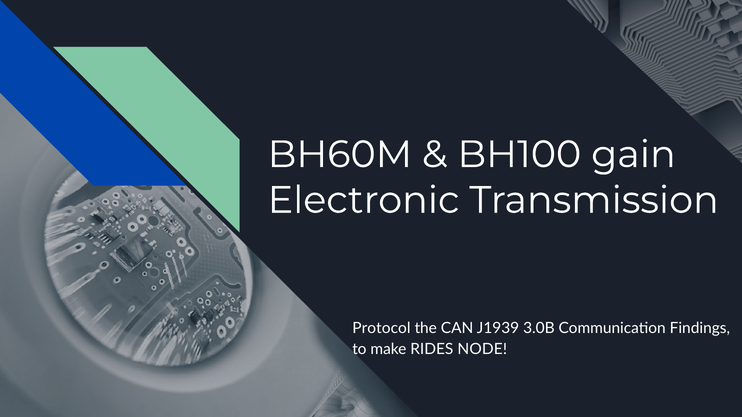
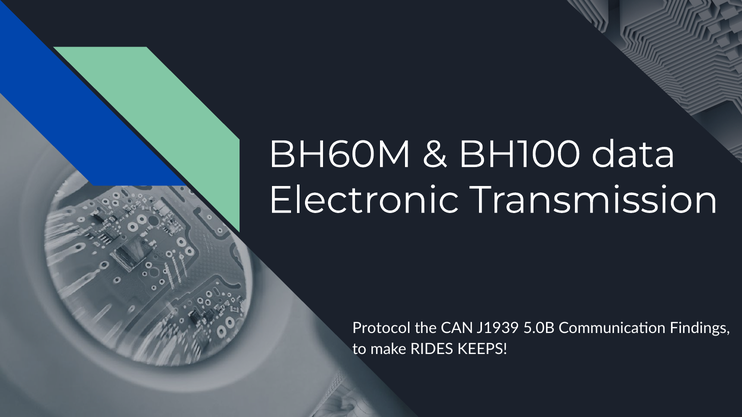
gain: gain -> data (634, 155)
3.0B: 3.0B -> 5.0B (539, 328)
NODE: NODE -> KEEPS (482, 350)
